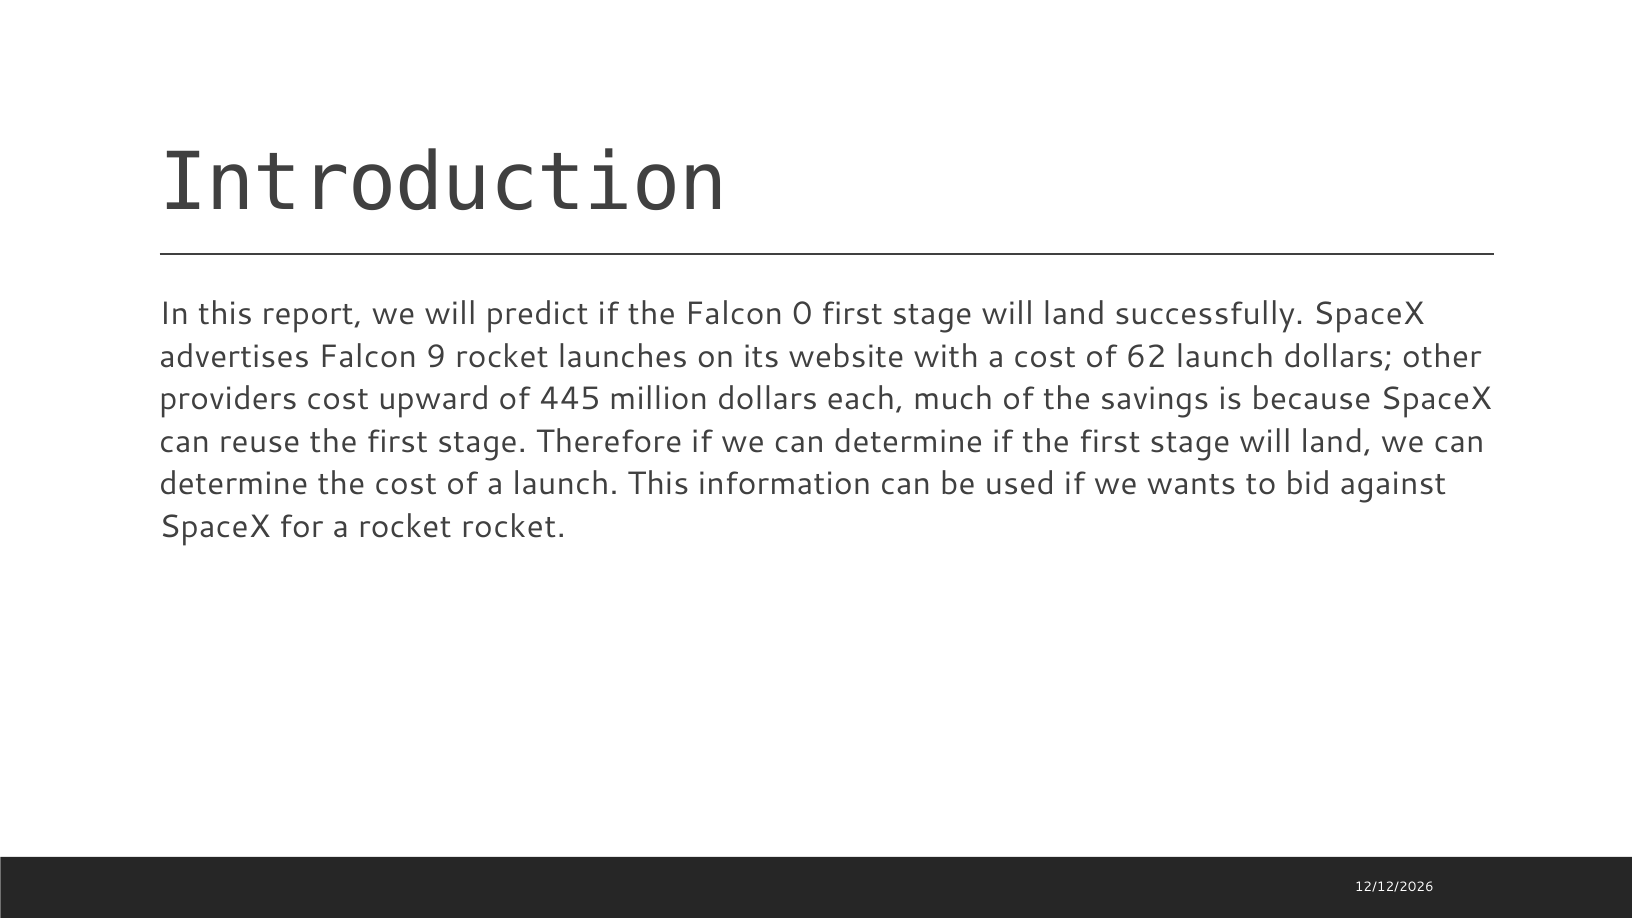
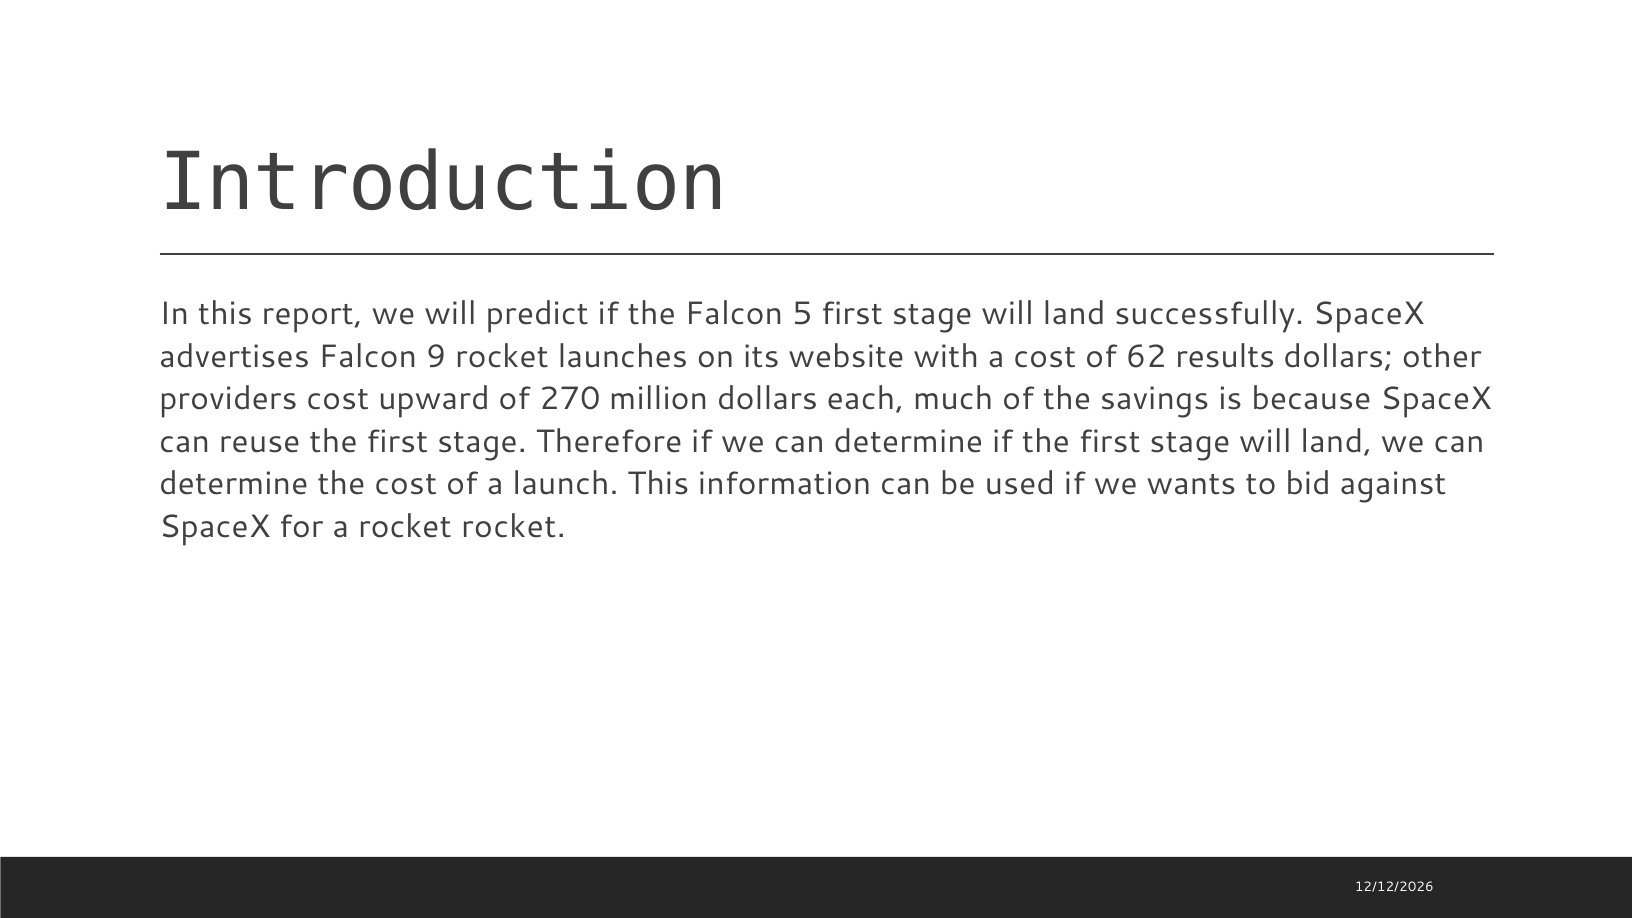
0: 0 -> 5 (802, 314)
62 launch: launch -> results (1225, 356)
445: 445 -> 270 (570, 399)
